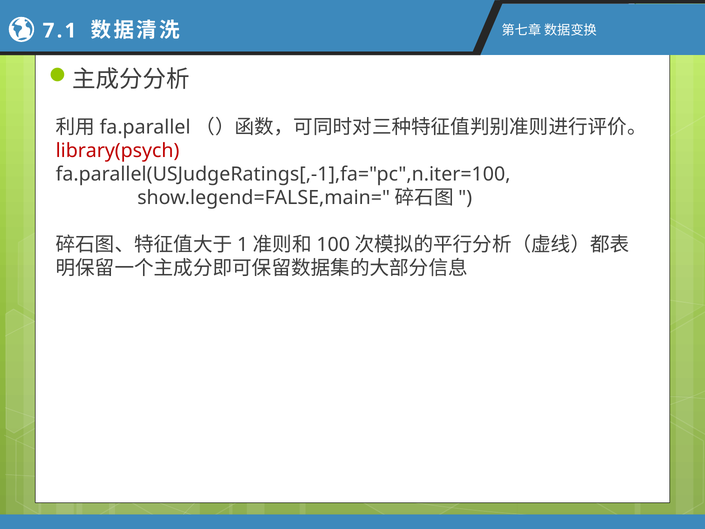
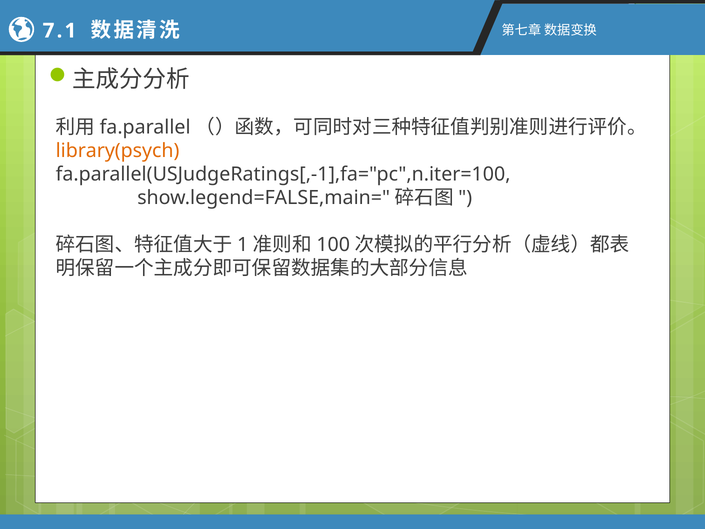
library(psych colour: red -> orange (118, 151)
